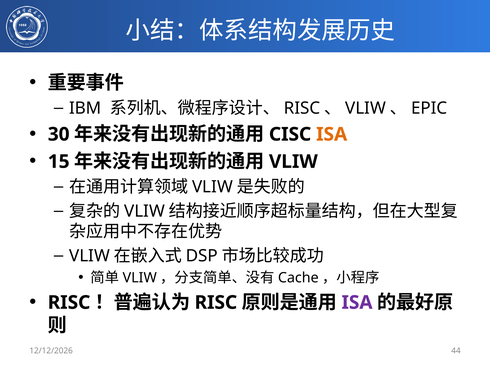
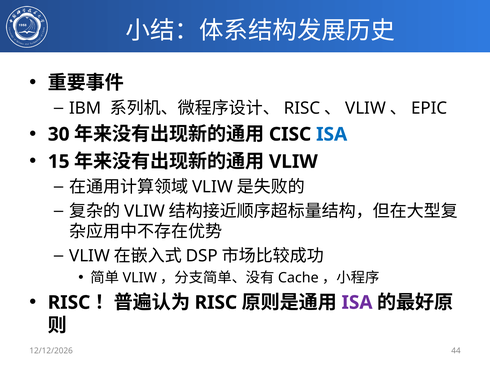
ISA colour: orange -> blue (332, 134)
